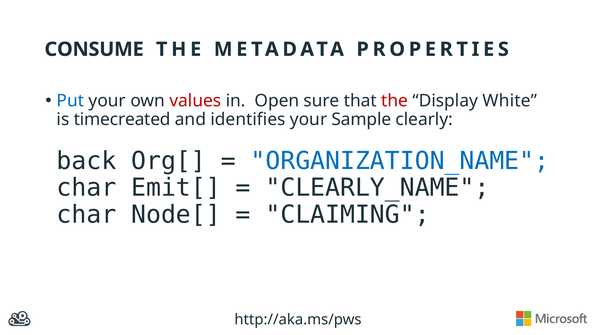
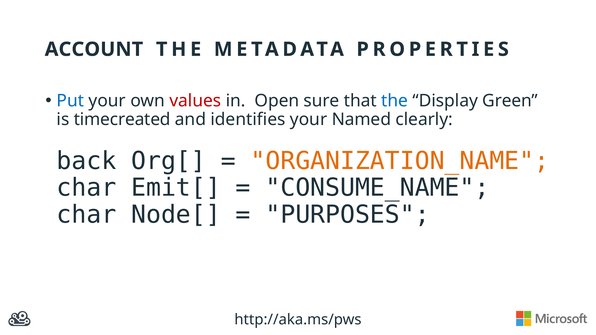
CONSUME: CONSUME -> ACCOUNT (94, 49)
the colour: red -> blue (395, 101)
White: White -> Green (510, 101)
Sample: Sample -> Named (361, 120)
ORGANIZATION_NAME colour: blue -> orange (400, 161)
CLEARLY_NAME: CLEARLY_NAME -> CONSUME_NAME (377, 188)
CLAIMING: CLAIMING -> PURPOSES (348, 215)
